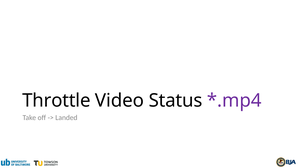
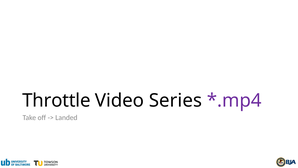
Status: Status -> Series (175, 100)
